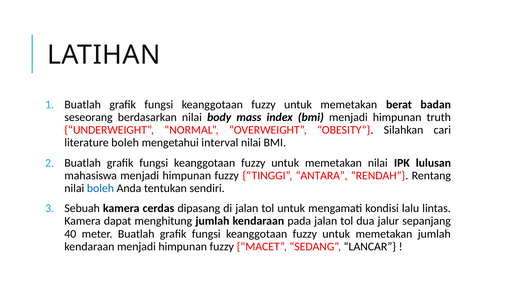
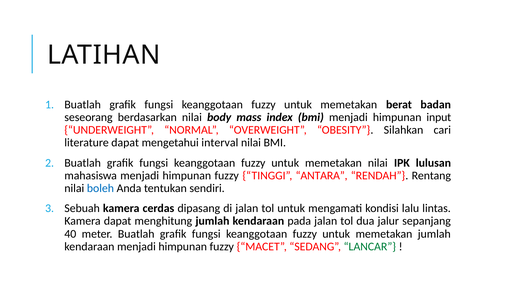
truth: truth -> input (439, 117)
literature boleh: boleh -> dapat (125, 143)
LANCAR colour: black -> green (370, 247)
